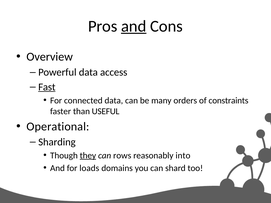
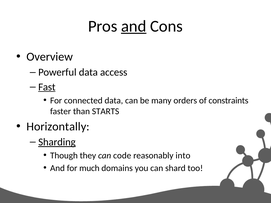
USEFUL: USEFUL -> STARTS (106, 111)
Operational: Operational -> Horizontally (58, 127)
Sharding underline: none -> present (57, 142)
they underline: present -> none (88, 156)
rows: rows -> code (122, 156)
loads: loads -> much (89, 168)
